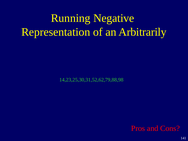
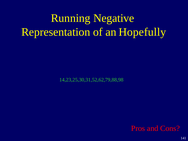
Arbitrarily: Arbitrarily -> Hopefully (142, 32)
